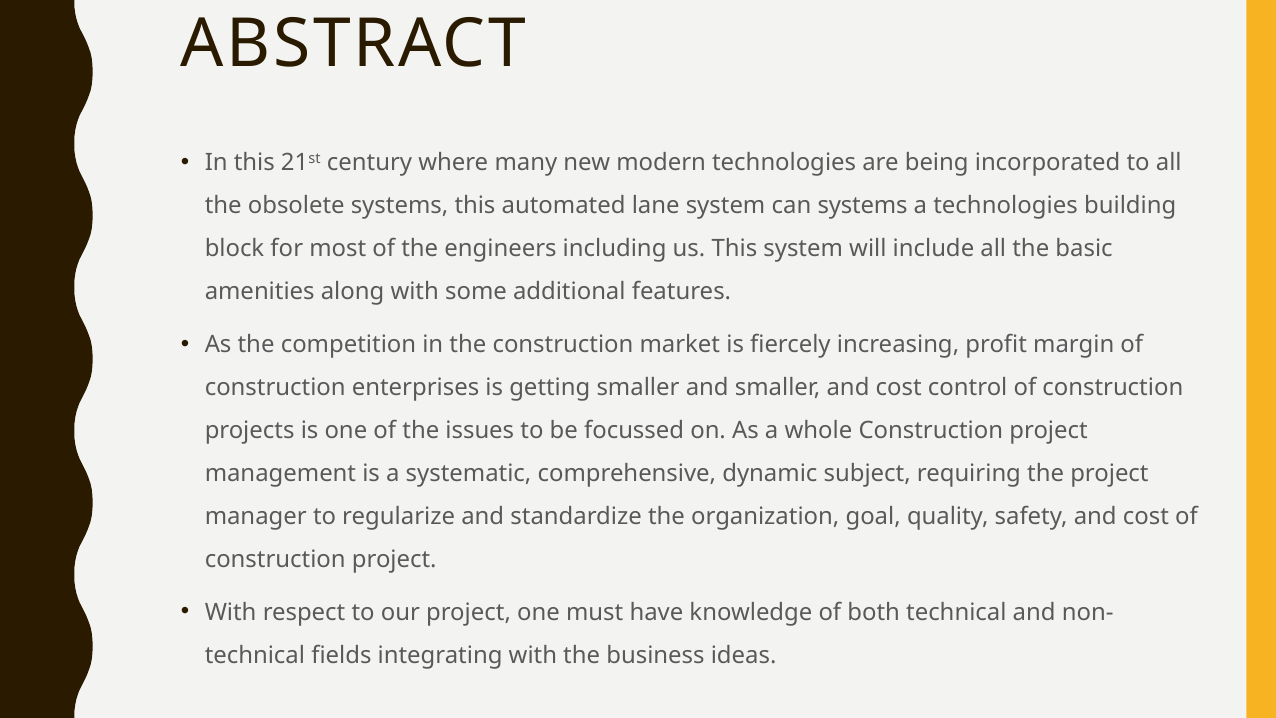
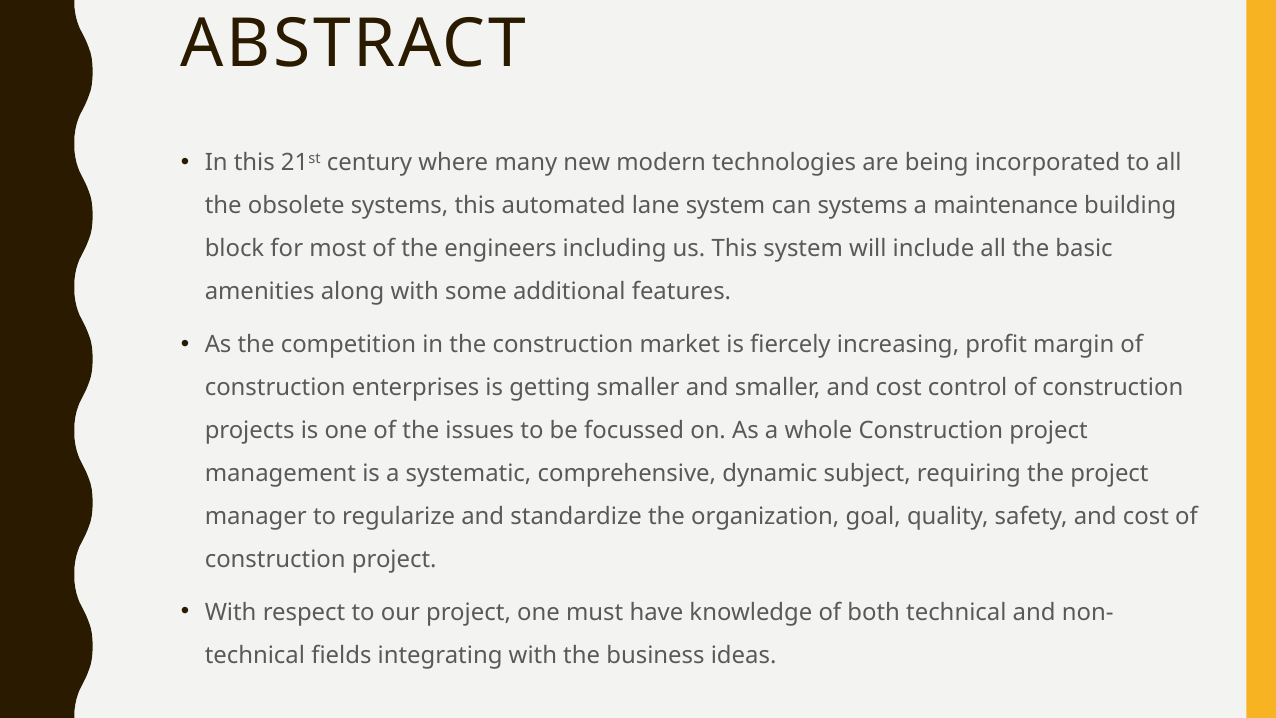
a technologies: technologies -> maintenance (1006, 206)
